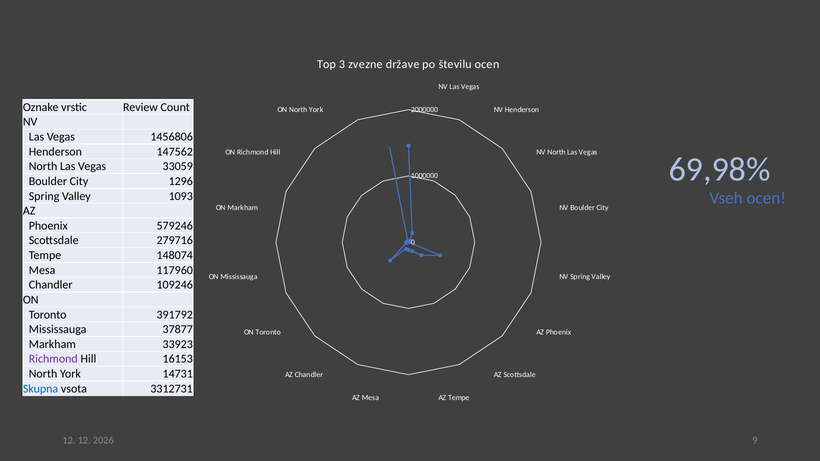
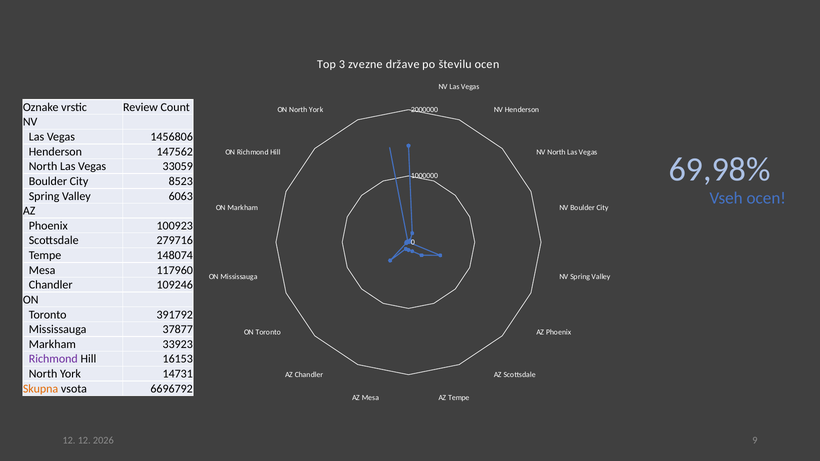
1296: 1296 -> 8523 (181, 181)
1093: 1093 -> 6063 (181, 196)
579246: 579246 -> 100923 (175, 226)
Skupna colour: blue -> orange (41, 389)
3312731: 3312731 -> 6696792 (172, 389)
